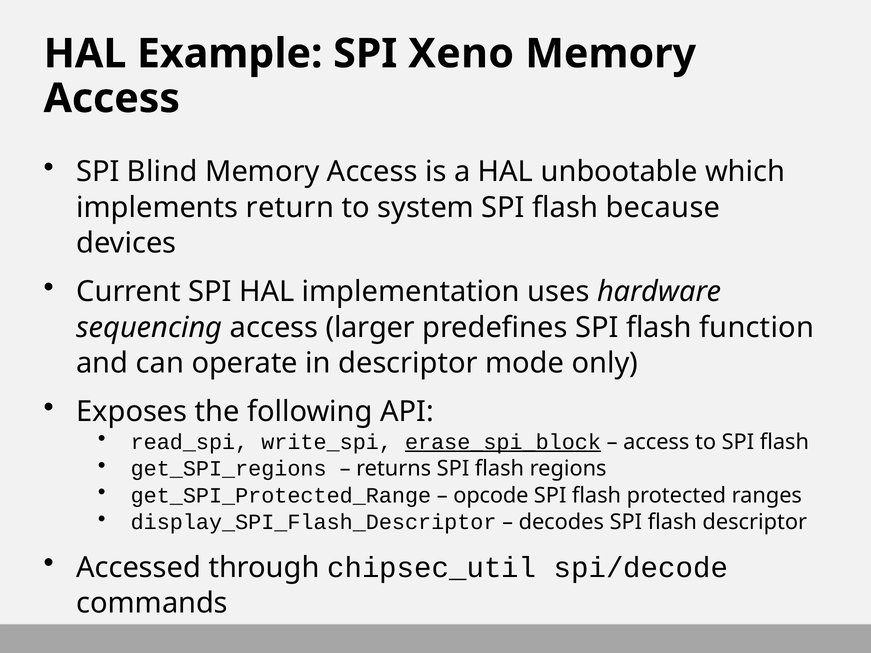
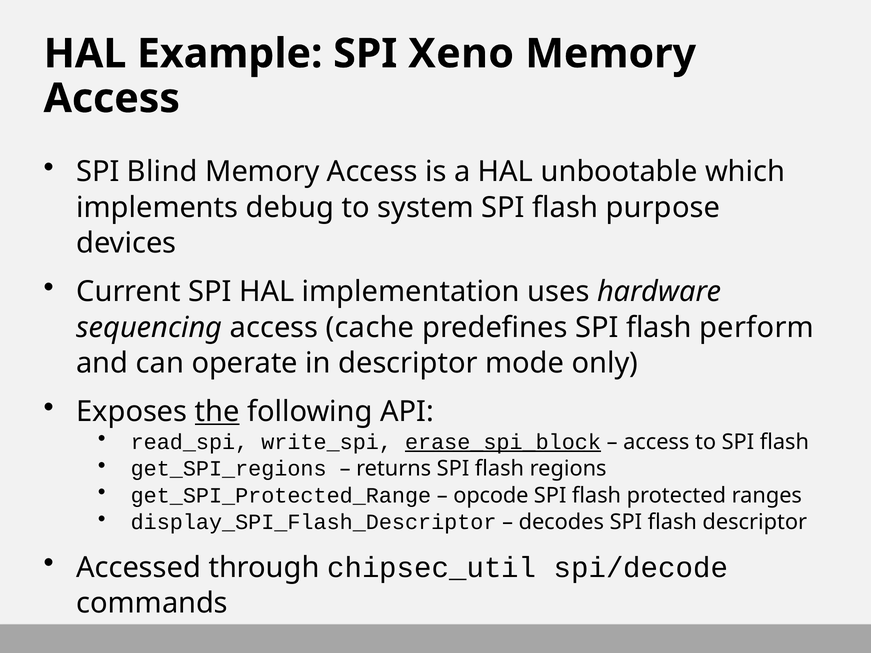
return: return -> debug (290, 208)
because: because -> purpose (663, 208)
larger: larger -> cache (370, 328)
function: function -> perform (757, 328)
the underline: none -> present (217, 412)
